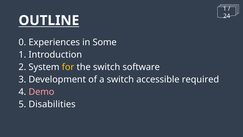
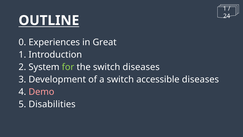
Some: Some -> Great (105, 42)
for colour: yellow -> light green (68, 67)
switch software: software -> diseases (141, 67)
accessible required: required -> diseases (200, 79)
